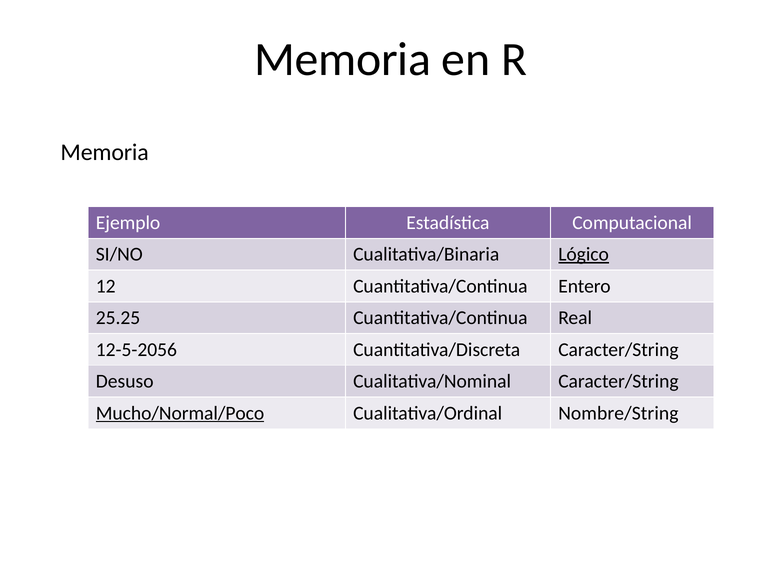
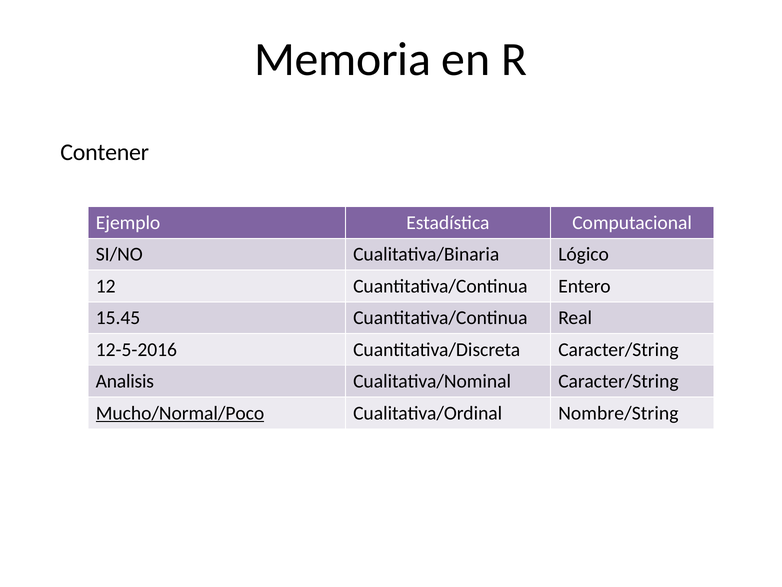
Memoria: Memoria -> Contener (105, 152)
Lógico underline: present -> none (584, 254)
25.25: 25.25 -> 15.45 (118, 318)
12-5-2056: 12-5-2056 -> 12-5-2016 (136, 349)
Desuso: Desuso -> Analisis (125, 381)
